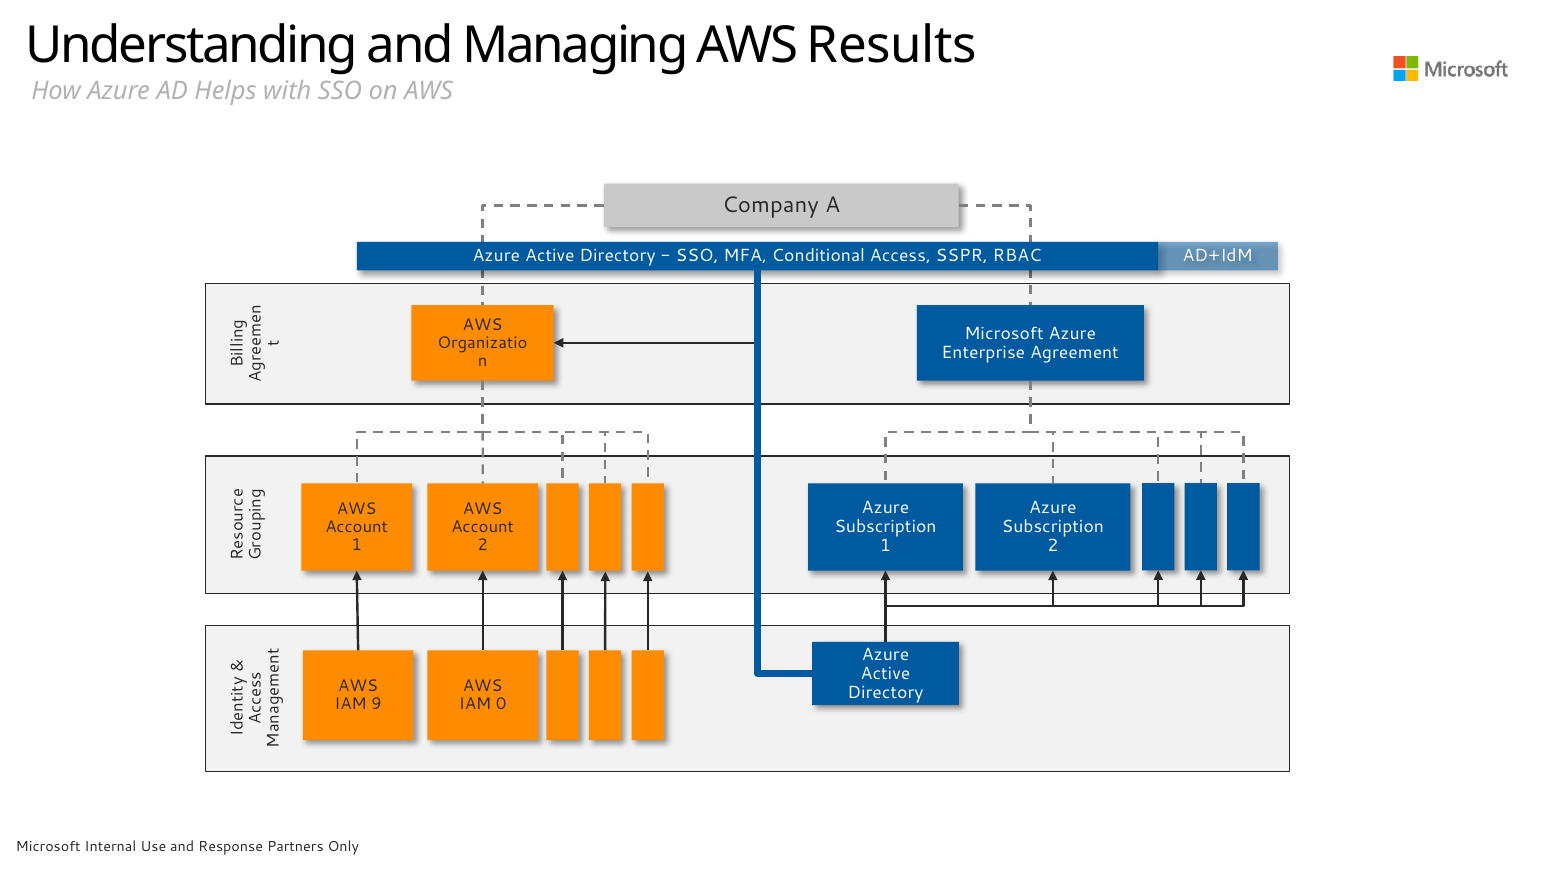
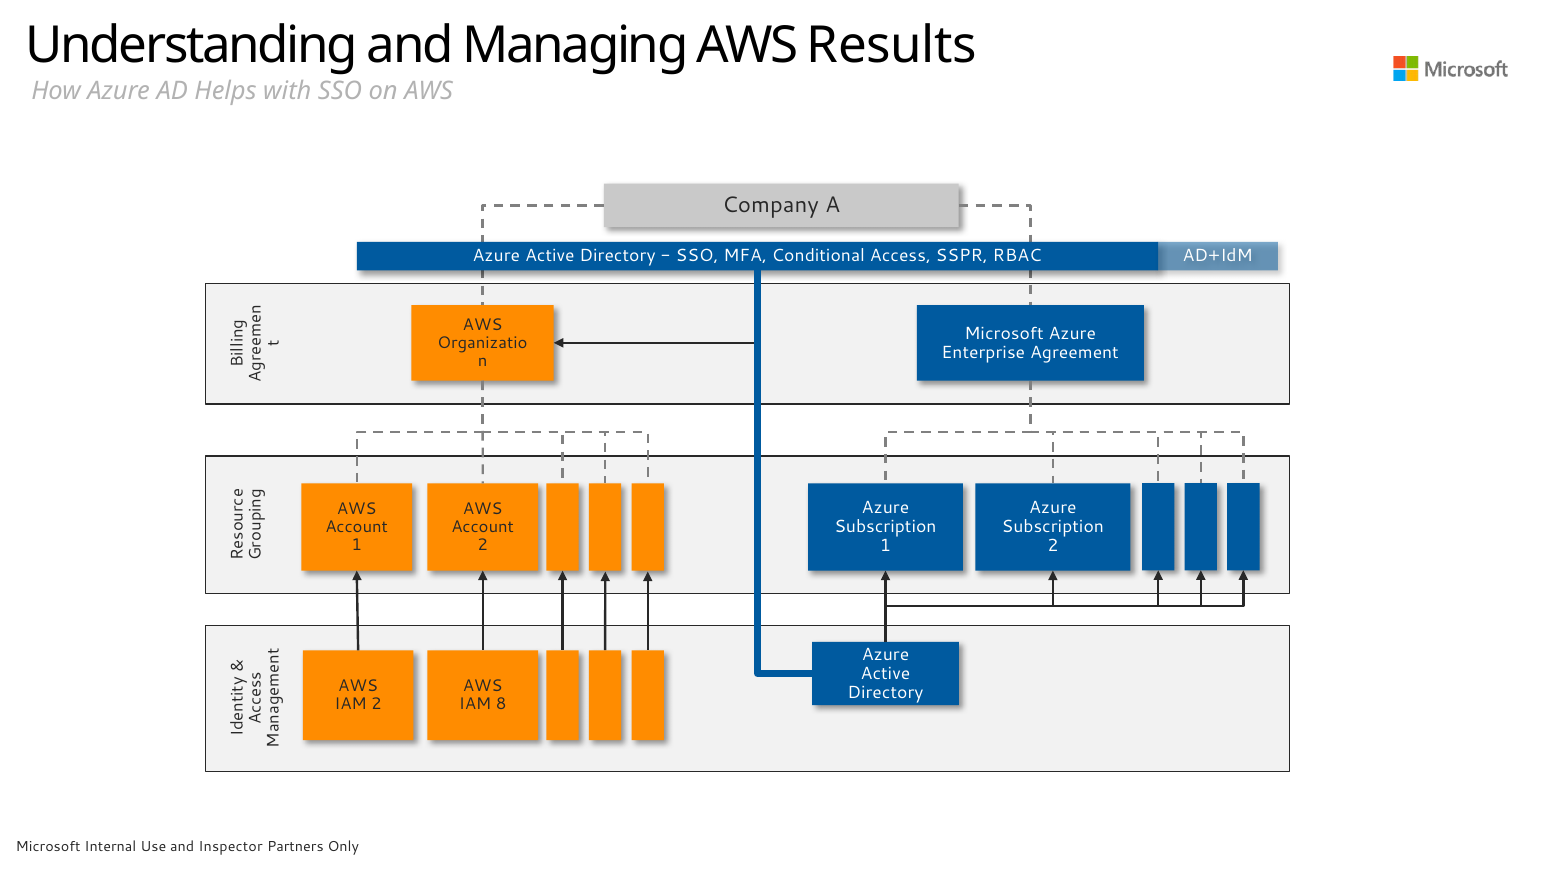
IAM 9: 9 -> 2 (377, 704)
0: 0 -> 8 (501, 704)
Response: Response -> Inspector (231, 847)
